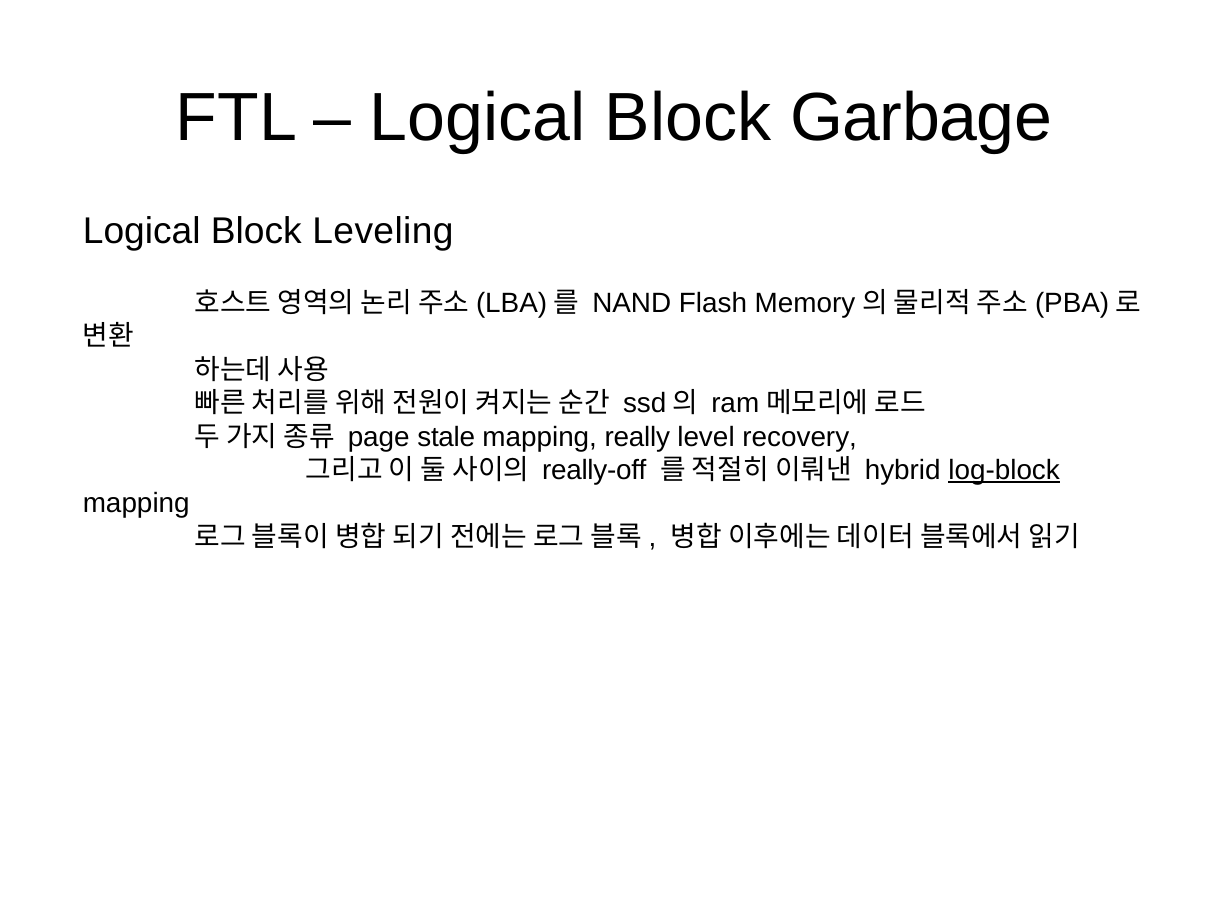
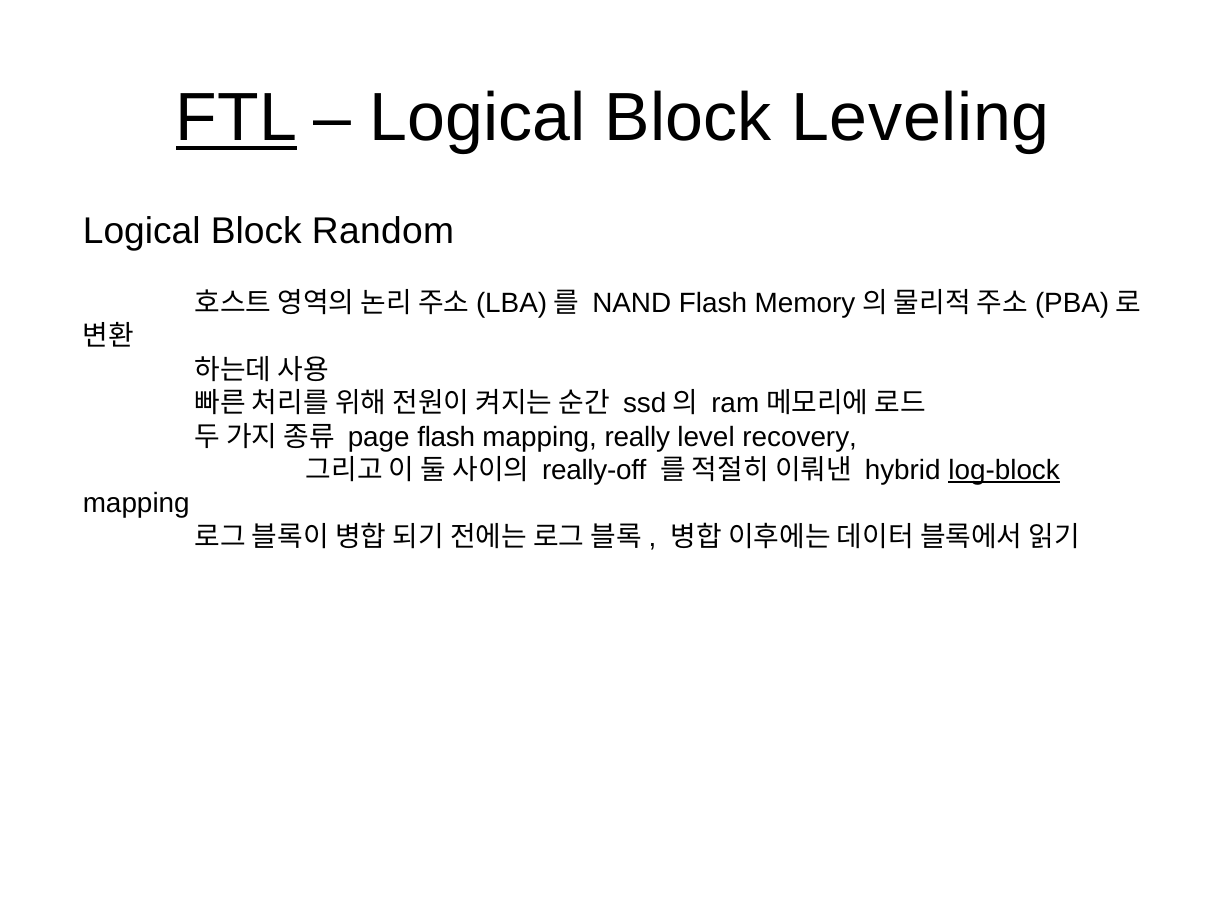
FTL underline: none -> present (236, 118)
Garbage: Garbage -> Leveling (920, 118)
Leveling: Leveling -> Random (383, 231)
page stale: stale -> flash (446, 437)
